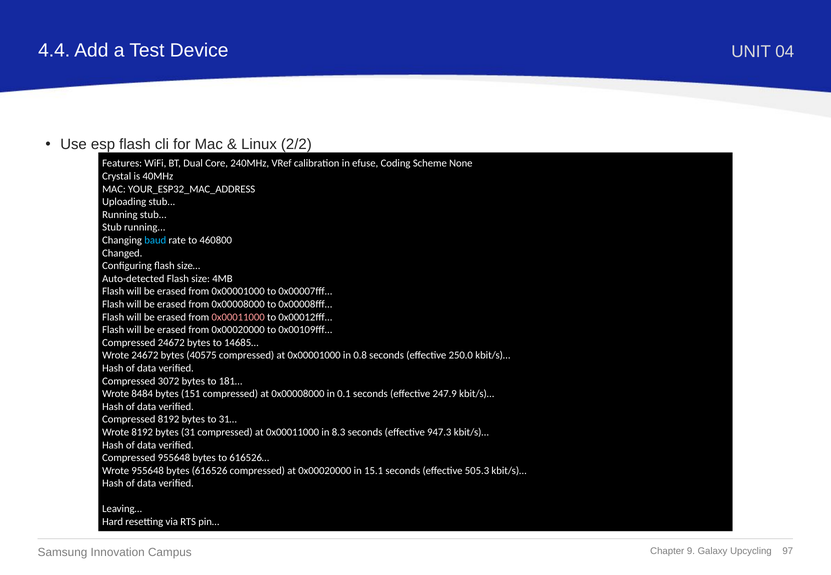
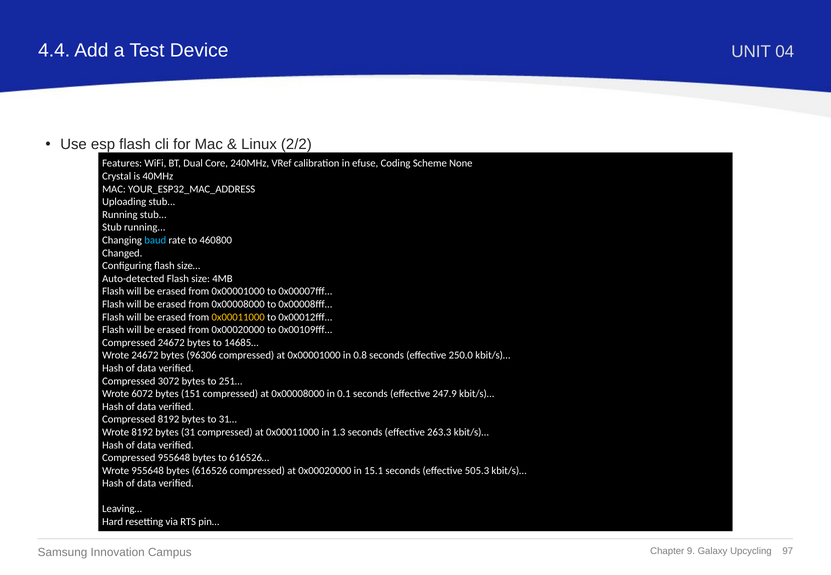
0x00011000 colour: pink -> yellow (238, 317)
40575: 40575 -> 96306 (201, 356)
181…: 181… -> 251… (231, 381)
8484: 8484 -> 6072 (142, 394)
8.3: 8.3 -> 1.3 (339, 432)
947.3: 947.3 -> 263.3 (439, 432)
